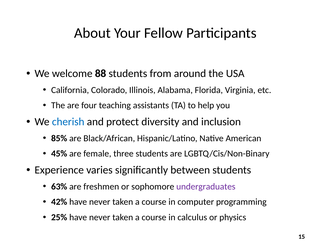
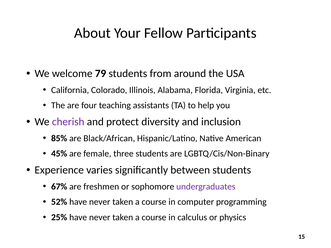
88: 88 -> 79 (101, 74)
cherish colour: blue -> purple (68, 122)
63%: 63% -> 67% (59, 187)
42%: 42% -> 52% (59, 202)
